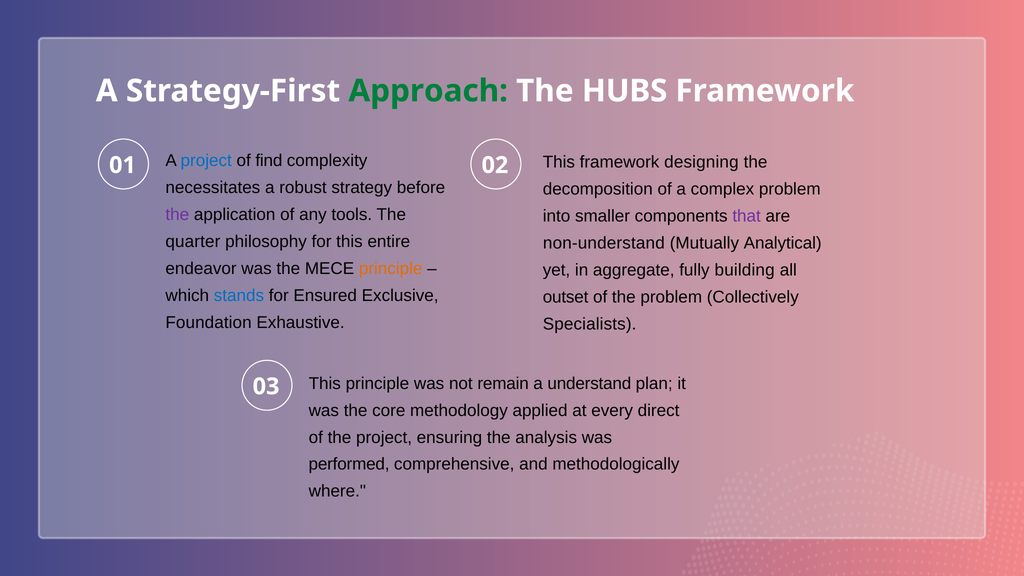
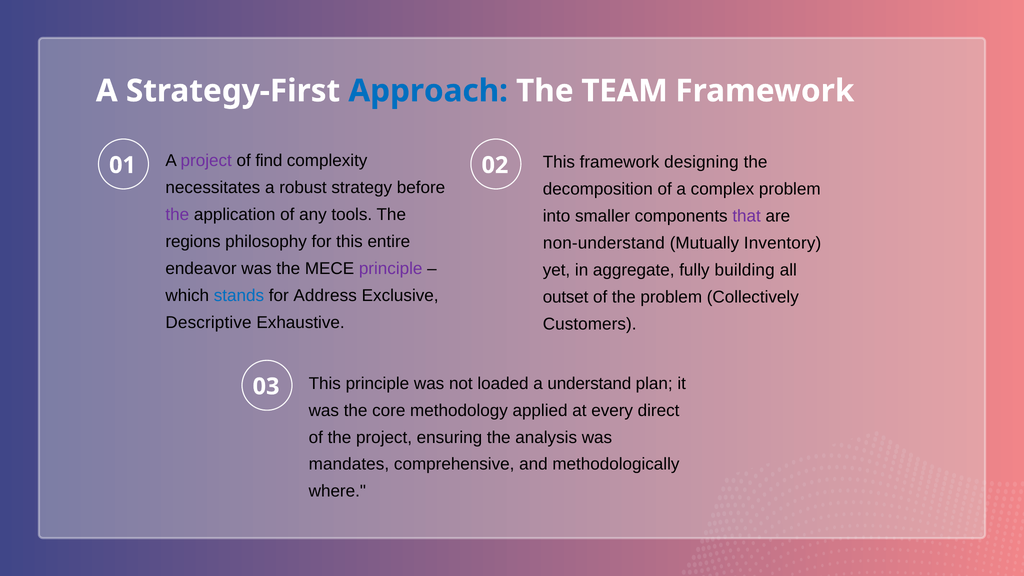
Approach colour: green -> blue (428, 91)
HUBS: HUBS -> TEAM (625, 91)
project colour: blue -> purple (206, 161)
quarter: quarter -> regions (193, 241)
Analytical: Analytical -> Inventory (783, 243)
principle colour: orange -> purple (391, 268)
Ensured: Ensured -> Address (325, 295)
Foundation: Foundation -> Descriptive (209, 322)
Specialists: Specialists -> Customers (590, 324)
remain: remain -> loaded (503, 383)
performed: performed -> mandates (349, 464)
